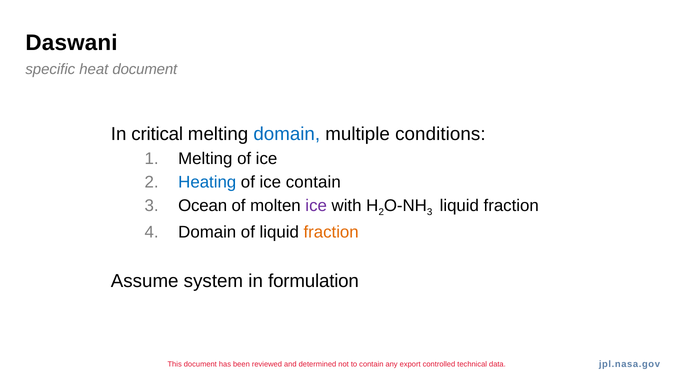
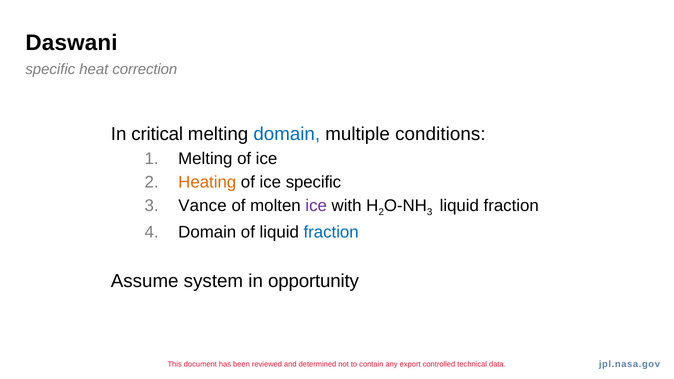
heat document: document -> correction (145, 69)
Heating colour: blue -> orange (207, 182)
ice contain: contain -> specific (313, 182)
Ocean: Ocean -> Vance (202, 206)
fraction colour: orange -> blue (331, 232)
formulation: formulation -> opportunity (314, 281)
